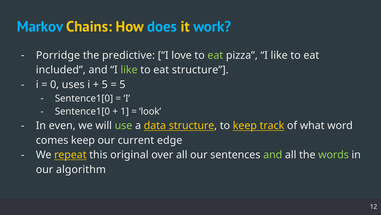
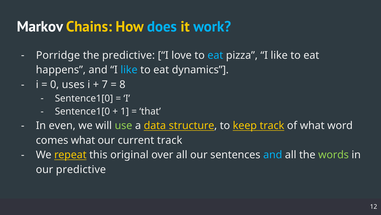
Markov colour: light blue -> white (40, 27)
eat colour: light green -> light blue (215, 55)
included: included -> happens (61, 70)
like colour: light green -> light blue (129, 70)
eat structure: structure -> dynamics (200, 70)
5: 5 -> 7 (105, 84)
5: 5 -> 8 (122, 84)
look: look -> that (150, 111)
comes keep: keep -> what (83, 140)
current edge: edge -> track (170, 140)
and colour: light green -> light blue (273, 154)
our algorithm: algorithm -> predictive (81, 169)
